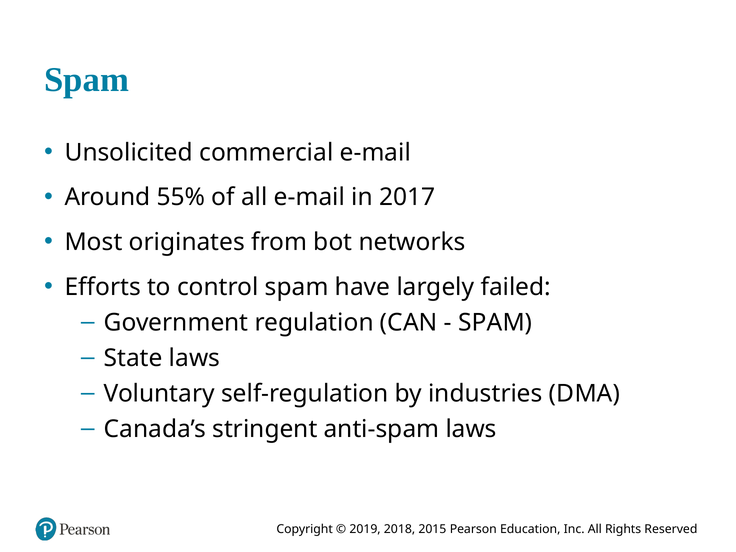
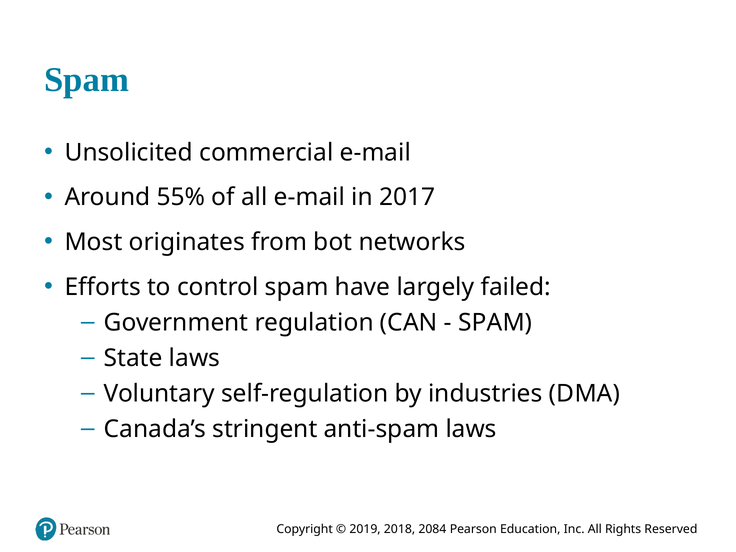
2015: 2015 -> 2084 (432, 529)
